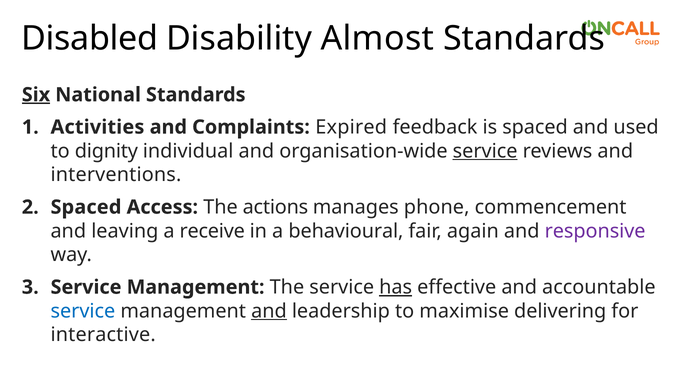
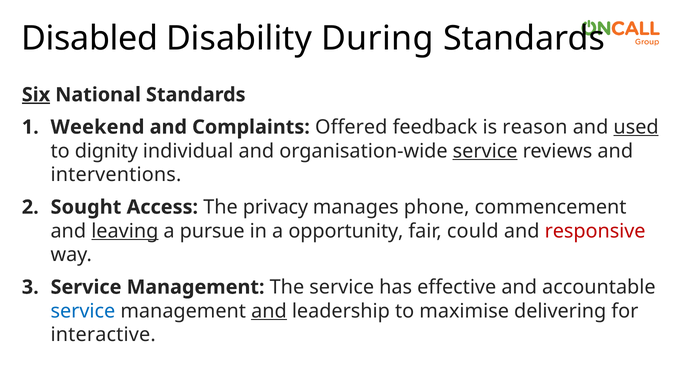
Almost: Almost -> During (377, 39)
Activities: Activities -> Weekend (97, 127)
Expired: Expired -> Offered (351, 127)
is spaced: spaced -> reason (535, 127)
used underline: none -> present (636, 127)
Spaced: Spaced -> Sought (86, 207)
actions: actions -> privacy (275, 207)
leaving underline: none -> present (125, 231)
receive: receive -> pursue (212, 231)
behavioural: behavioural -> opportunity (346, 231)
again: again -> could (473, 231)
responsive colour: purple -> red (595, 231)
has underline: present -> none (396, 287)
